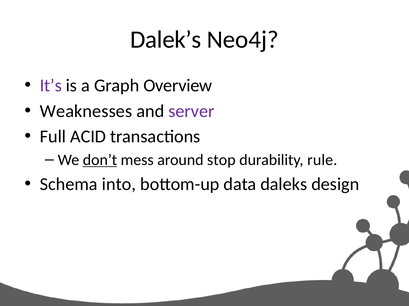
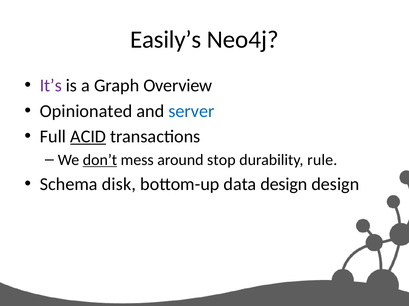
Dalek’s: Dalek’s -> Easily’s (166, 40)
Weaknesses: Weaknesses -> Opinionated (86, 111)
server colour: purple -> blue (192, 111)
ACID underline: none -> present (88, 137)
into: into -> disk (119, 184)
data daleks: daleks -> design (284, 184)
